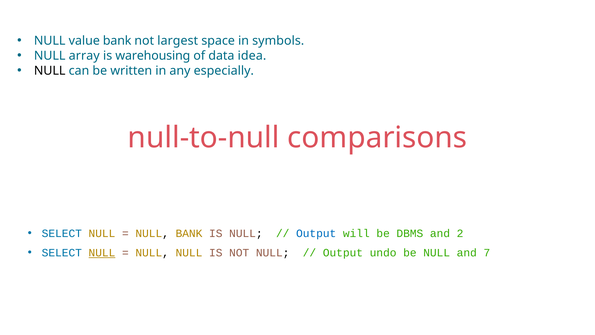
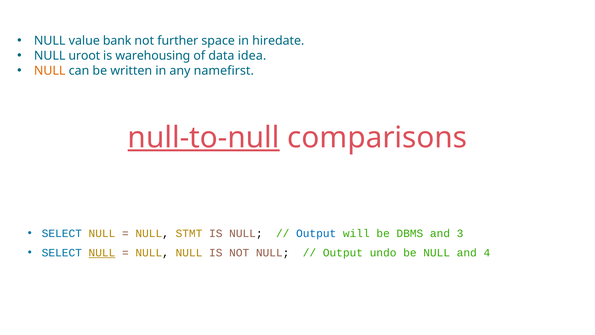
largest: largest -> further (178, 41)
symbols: symbols -> hiredate (278, 41)
array: array -> uroot (84, 56)
NULL colour: black -> orange (50, 71)
especially: especially -> namefirst (224, 71)
null-to-null underline: none -> present (204, 137)
NULL BANK: BANK -> STMT (189, 233)
2: 2 -> 3 (460, 233)
7: 7 -> 4 (487, 253)
